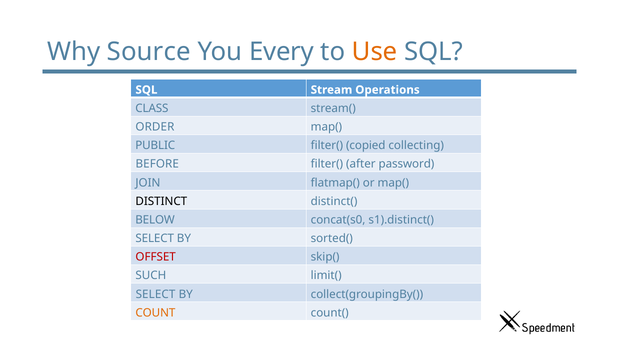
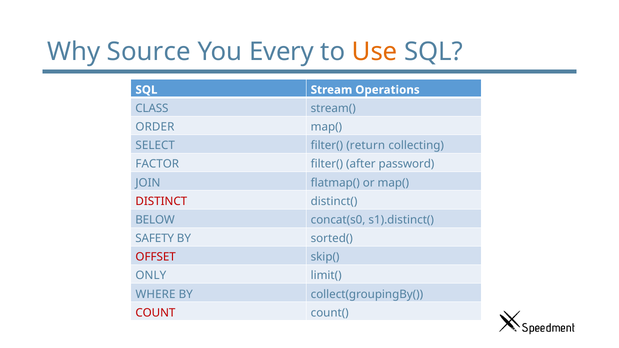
PUBLIC: PUBLIC -> SELECT (155, 146)
copied: copied -> return (366, 146)
BEFORE: BEFORE -> FACTOR (157, 164)
DISTINCT colour: black -> red (161, 201)
SELECT: SELECT -> SAFETY (155, 239)
SUCH: SUCH -> ONLY (151, 276)
SELECT: SELECT -> WHERE (155, 294)
COUNT colour: orange -> red (155, 313)
